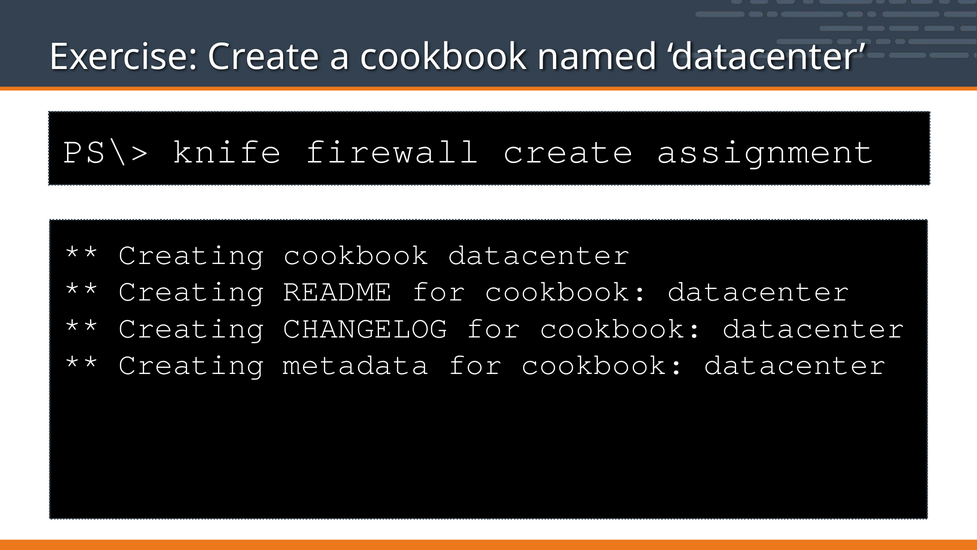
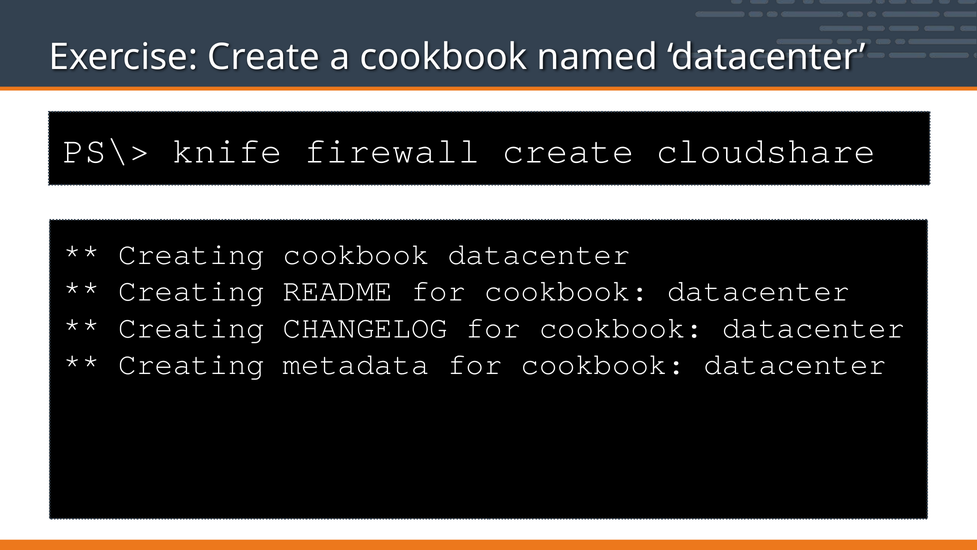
assignment: assignment -> cloudshare (766, 151)
